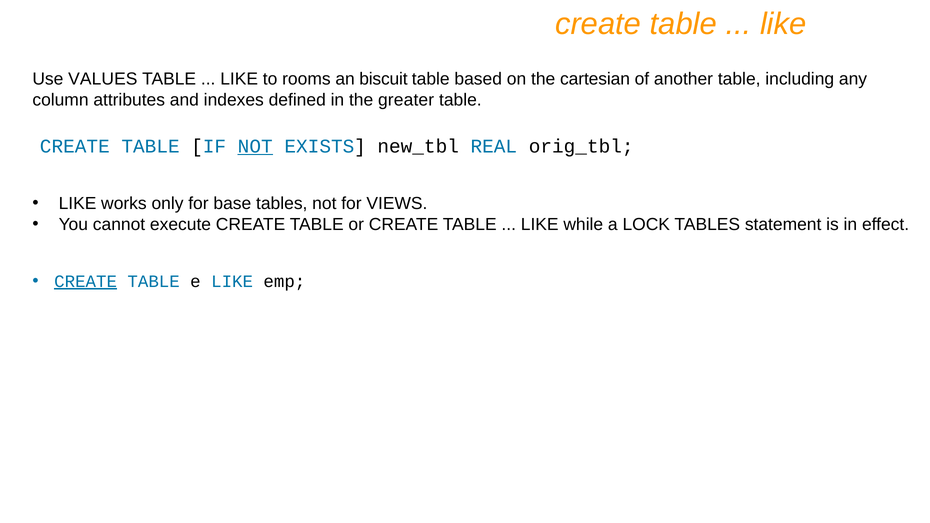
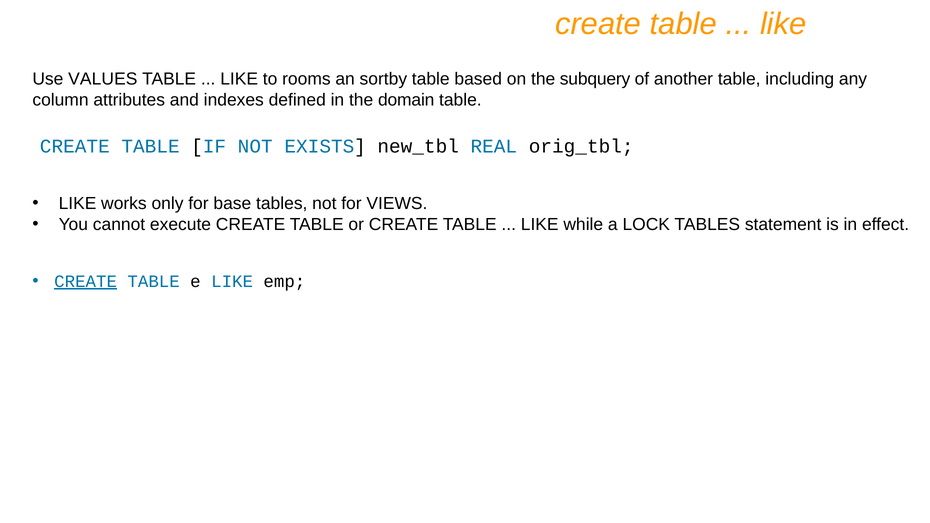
biscuit: biscuit -> sortby (383, 79)
cartesian: cartesian -> subquery (595, 79)
greater: greater -> domain (406, 100)
NOT underline: present -> none (255, 146)
